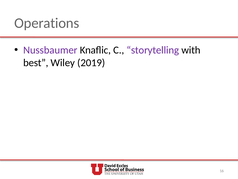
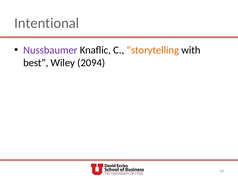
Operations: Operations -> Intentional (47, 23)
storytelling colour: purple -> orange (153, 50)
2019: 2019 -> 2094 (91, 63)
